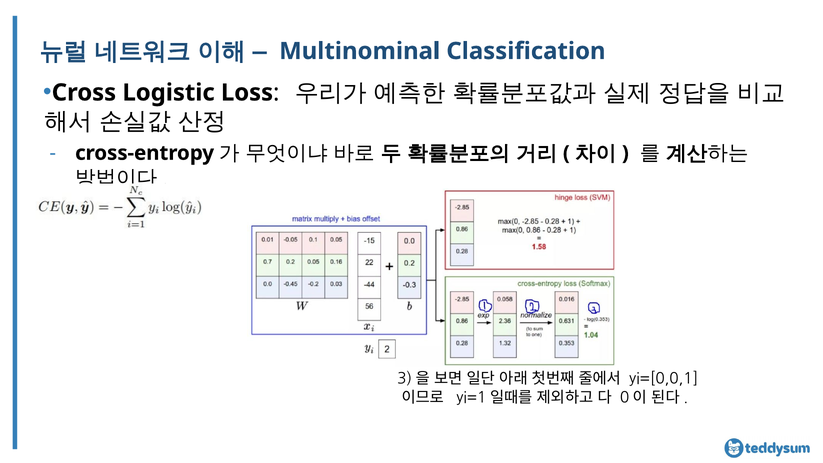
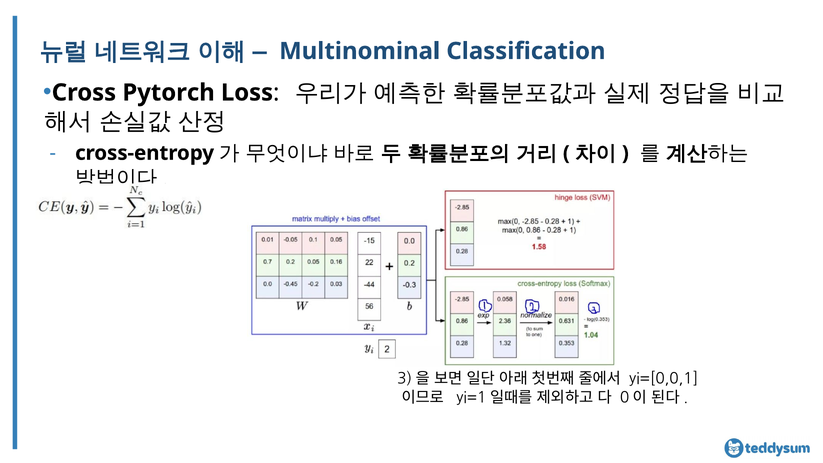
Logistic: Logistic -> Pytorch (169, 93)
